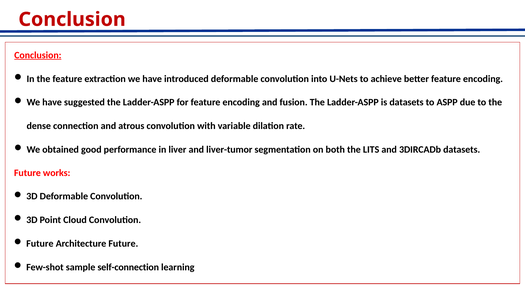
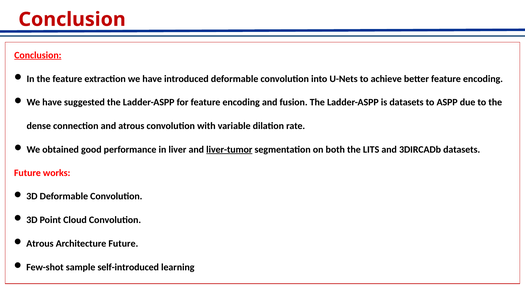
liver-tumor underline: none -> present (229, 150)
Future: Future -> Atrous (40, 244)
self-connection: self-connection -> self-introduced (128, 267)
